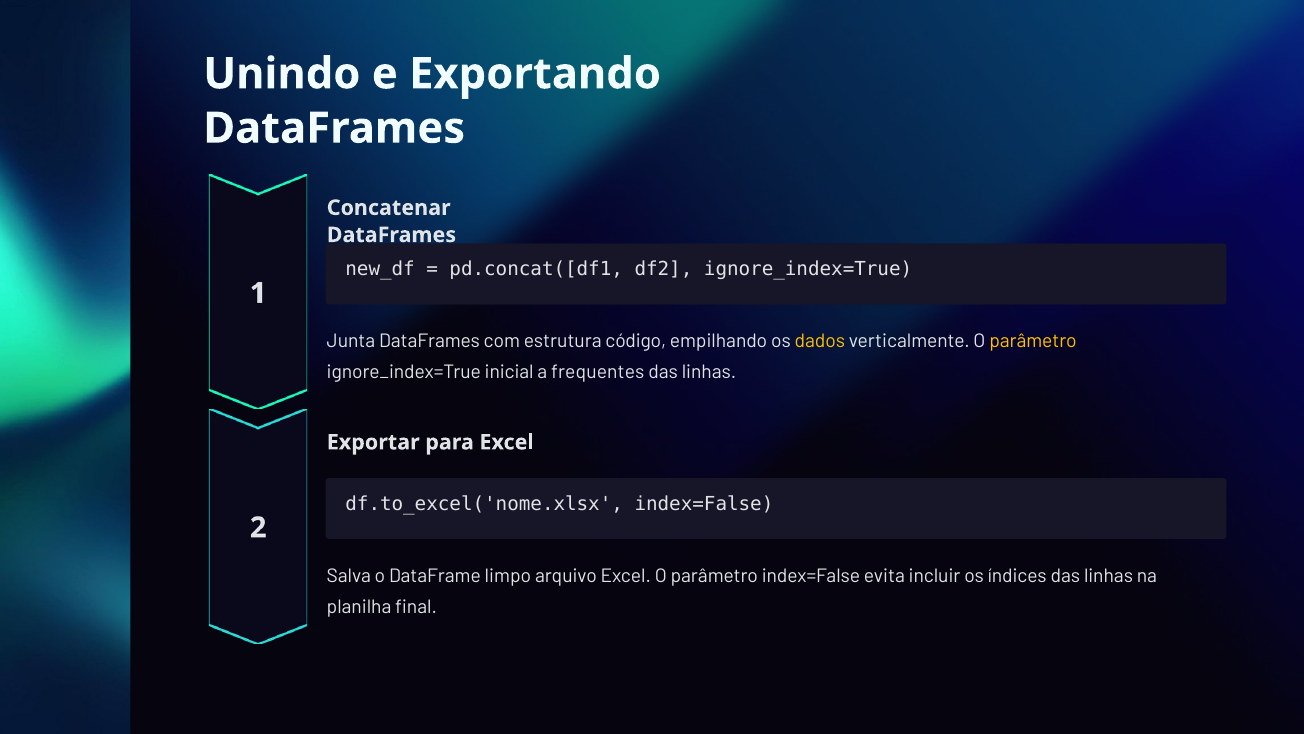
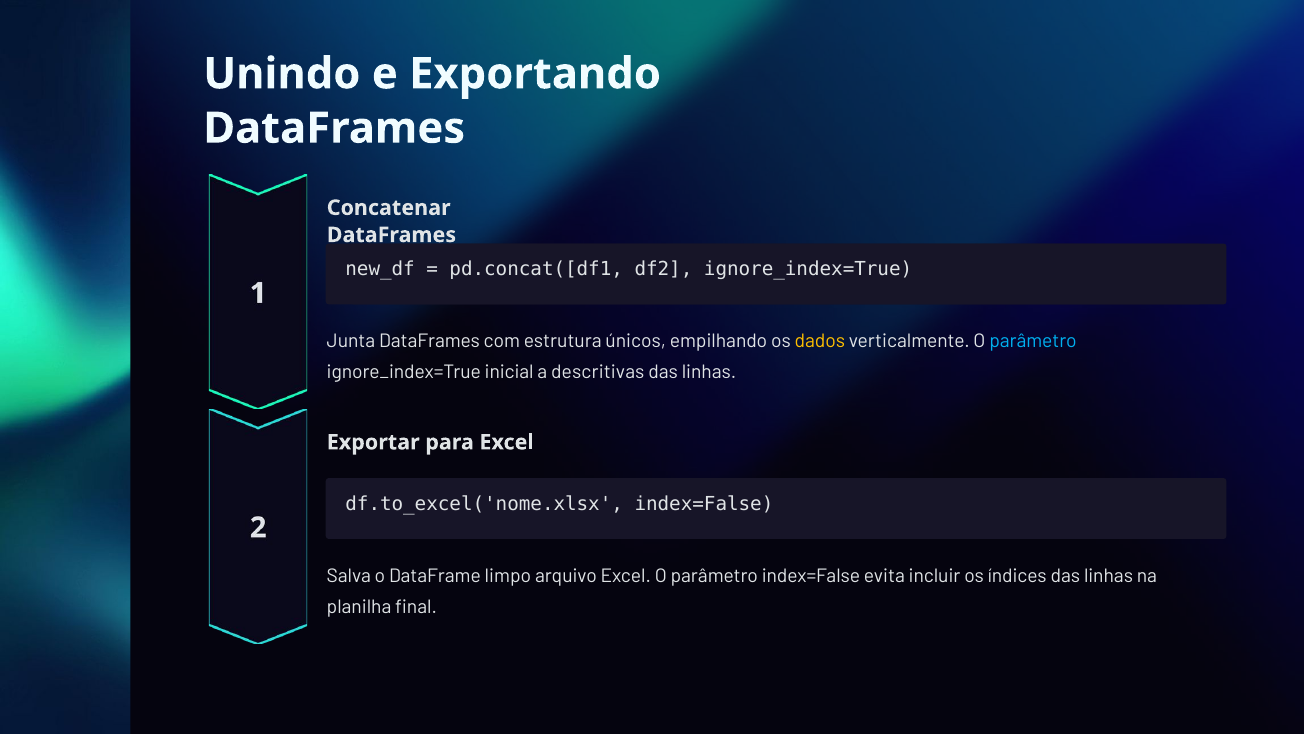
código: código -> únicos (636, 341)
parâmetro colour: yellow -> light blue (1033, 341)
frequentes: frequentes -> descritivas (598, 372)
